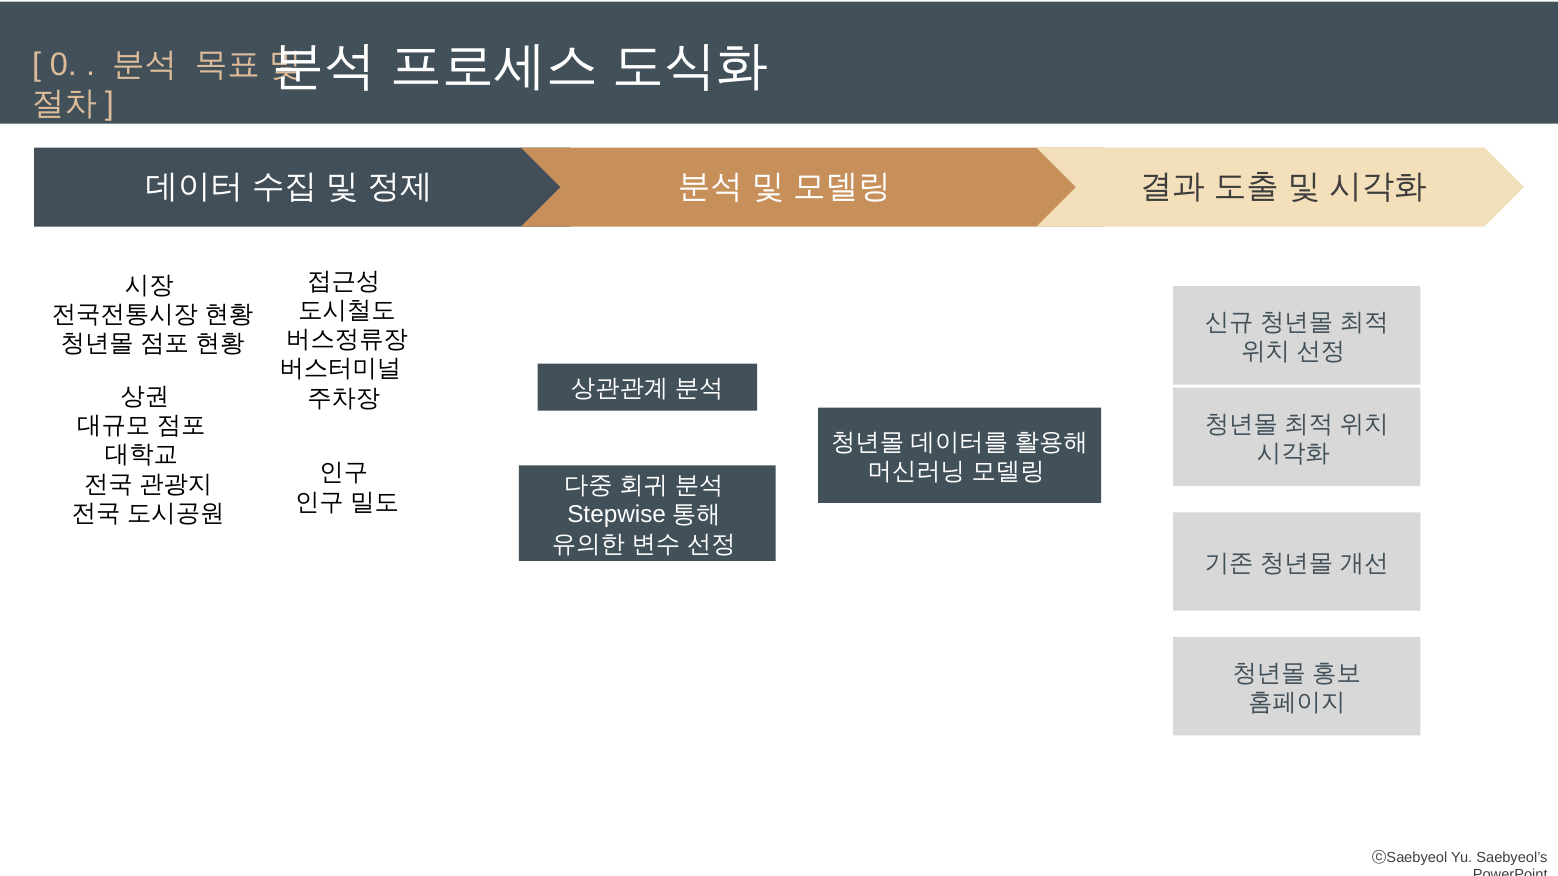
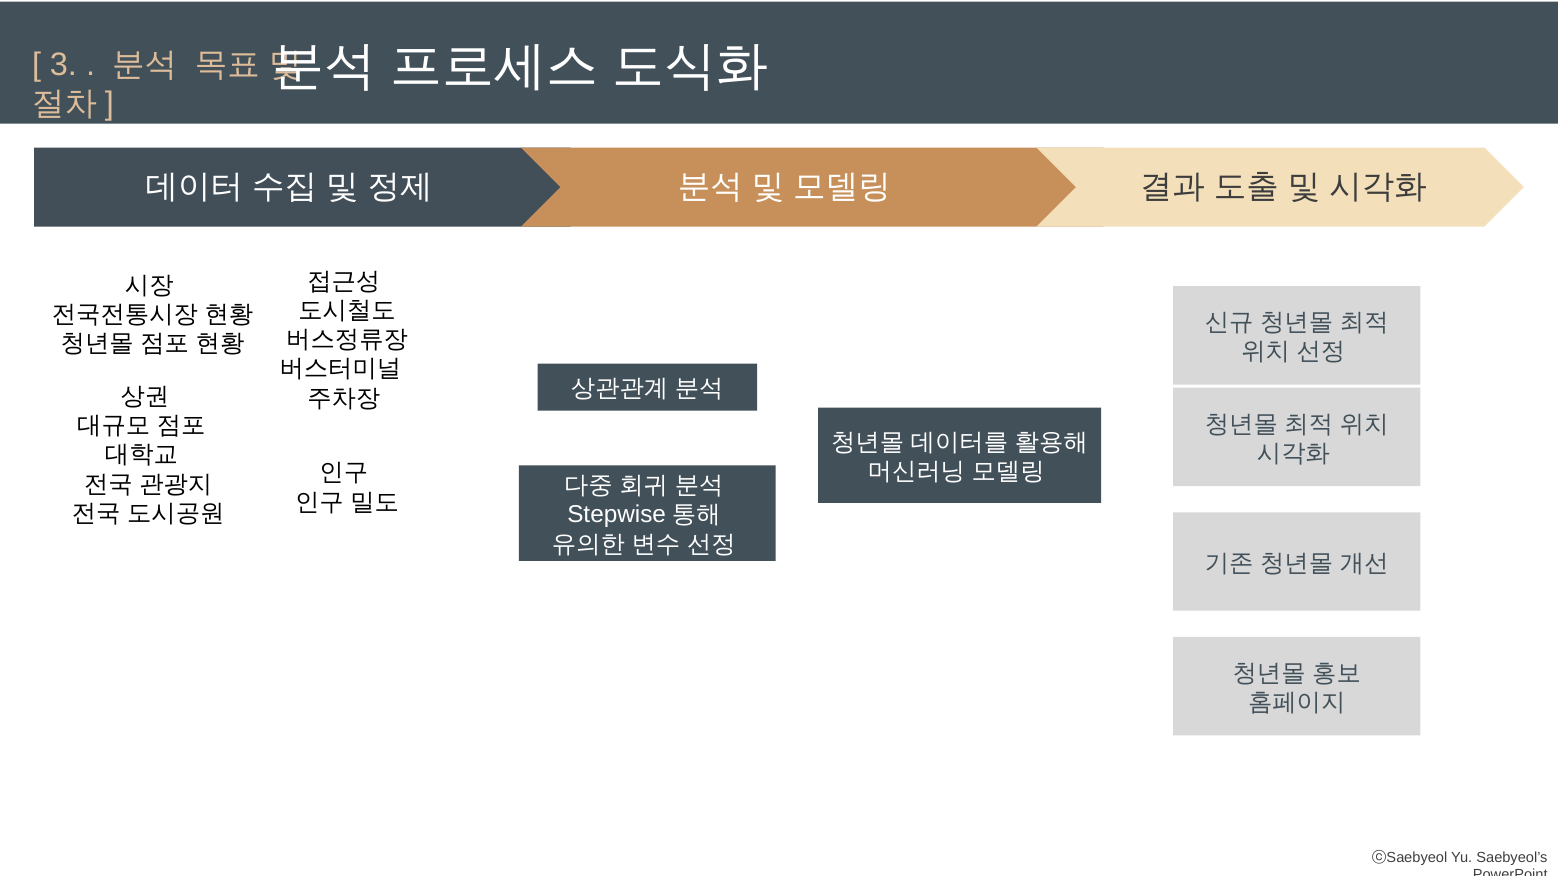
0: 0 -> 3 (63, 65)
